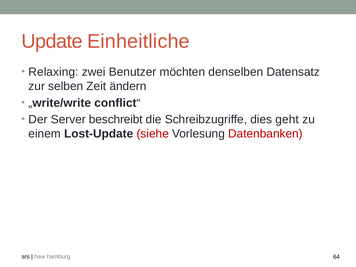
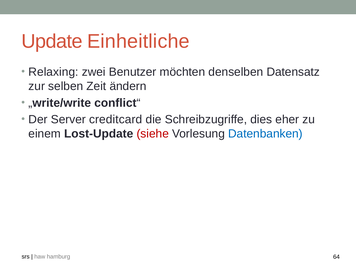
beschreibt: beschreibt -> creditcard (116, 119)
geht: geht -> eher (287, 119)
Datenbanken colour: red -> blue (265, 134)
